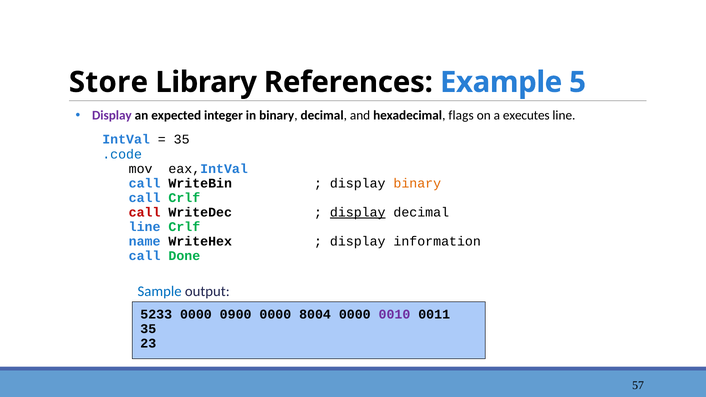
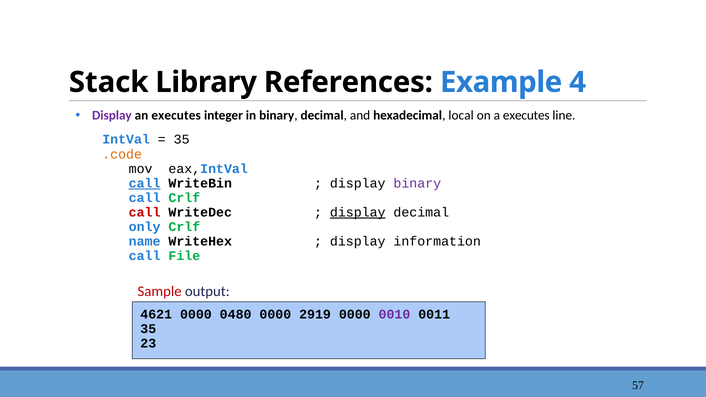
Store: Store -> Stack (109, 82)
5: 5 -> 4 (578, 82)
an expected: expected -> executes (176, 116)
flags: flags -> local (461, 116)
.code colour: blue -> orange (122, 154)
call underline: none -> present (145, 183)
binary colour: orange -> purple (417, 183)
line: line -> only (145, 227)
Done: Done -> File (184, 256)
Sample colour: blue -> red (160, 291)
5233: 5233 -> 4621 (156, 314)
0900: 0900 -> 0480 (236, 314)
8004: 8004 -> 2919 (315, 314)
